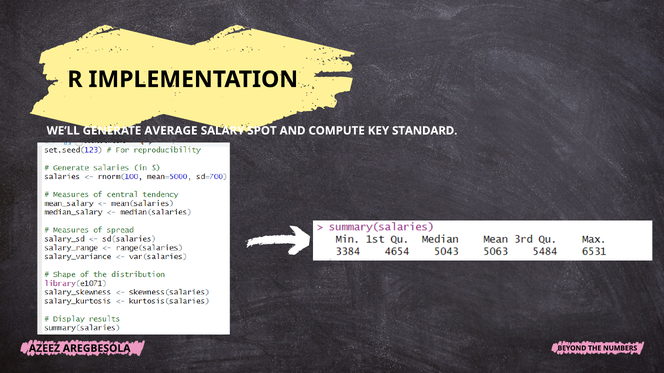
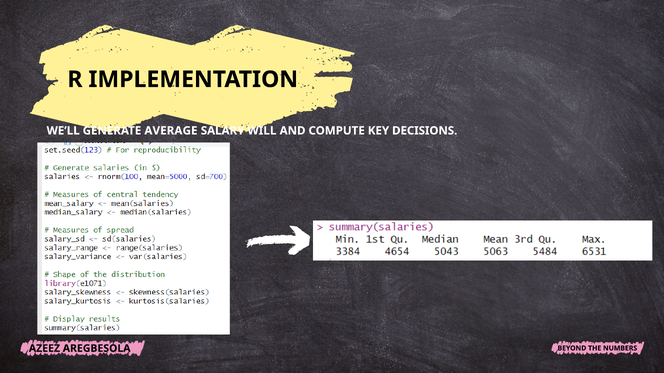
SPOT: SPOT -> WILL (262, 131)
STANDARD: STANDARD -> DECISIONS (425, 131)
